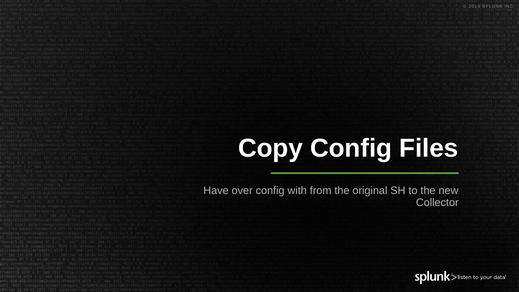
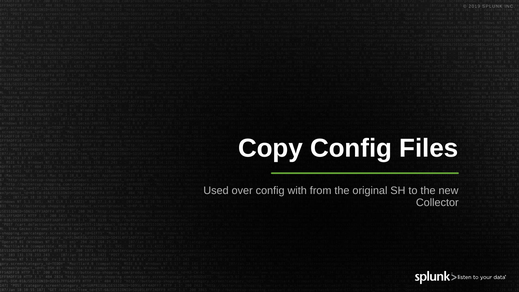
Have: Have -> Used (216, 191)
